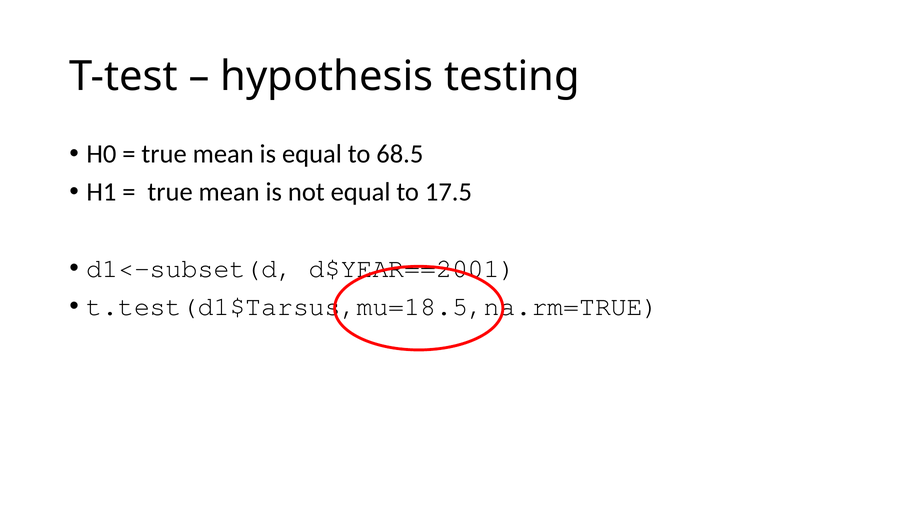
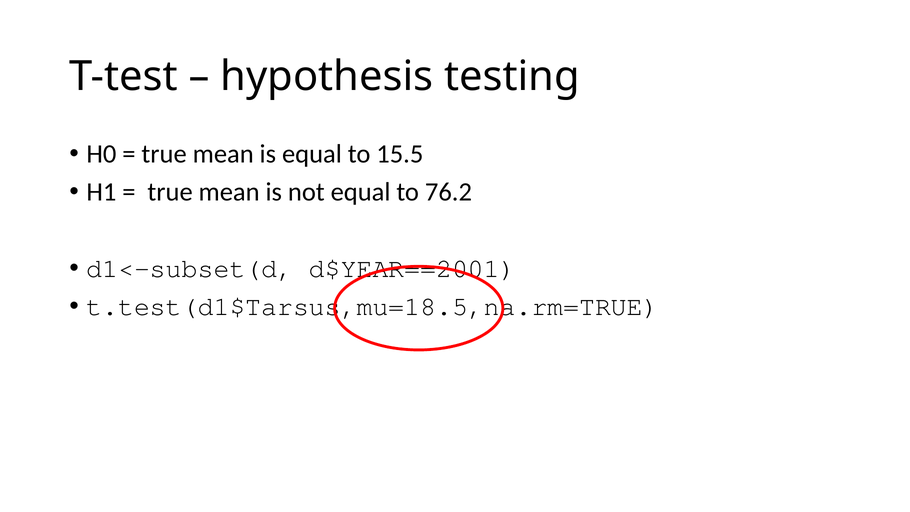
68.5: 68.5 -> 15.5 (400, 154)
17.5: 17.5 -> 76.2 (448, 192)
